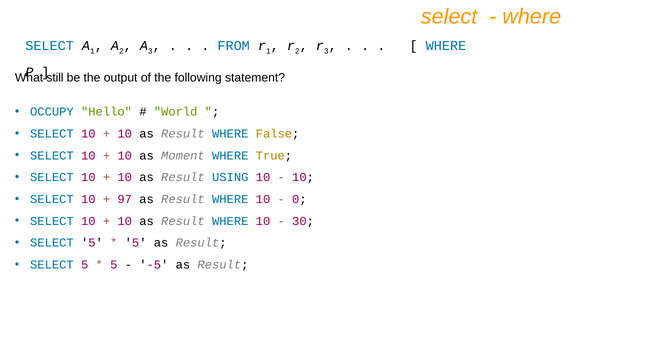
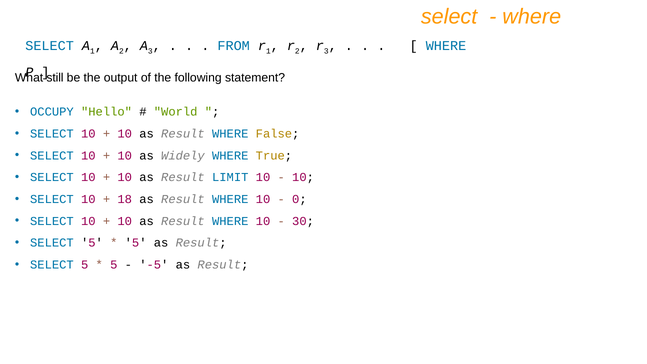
Moment: Moment -> Widely (183, 156)
USING: USING -> LIMIT (230, 177)
97: 97 -> 18 (125, 199)
